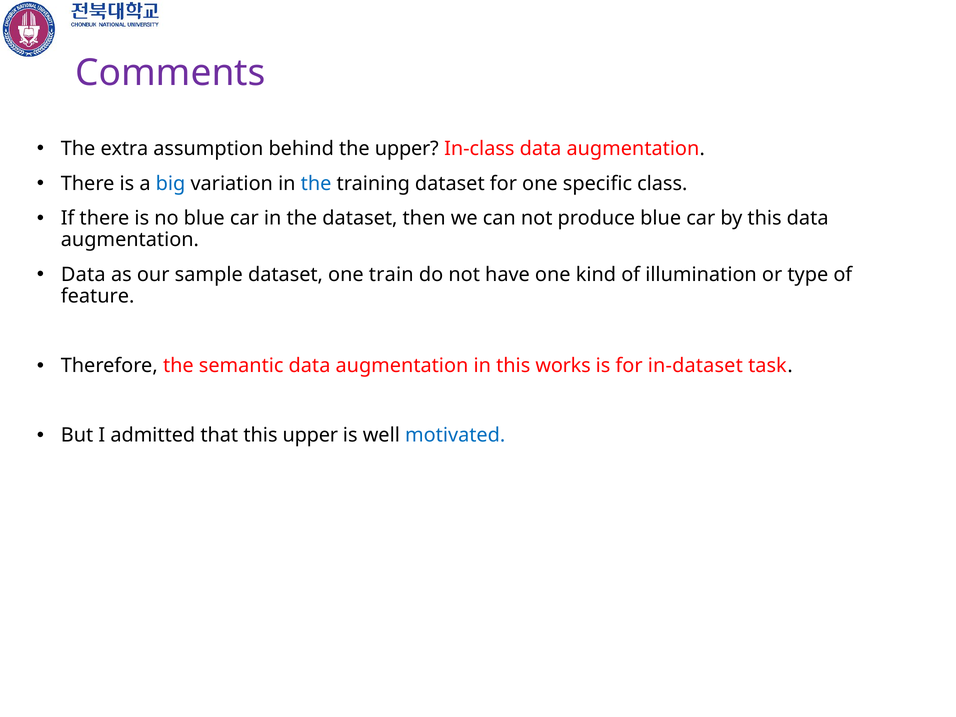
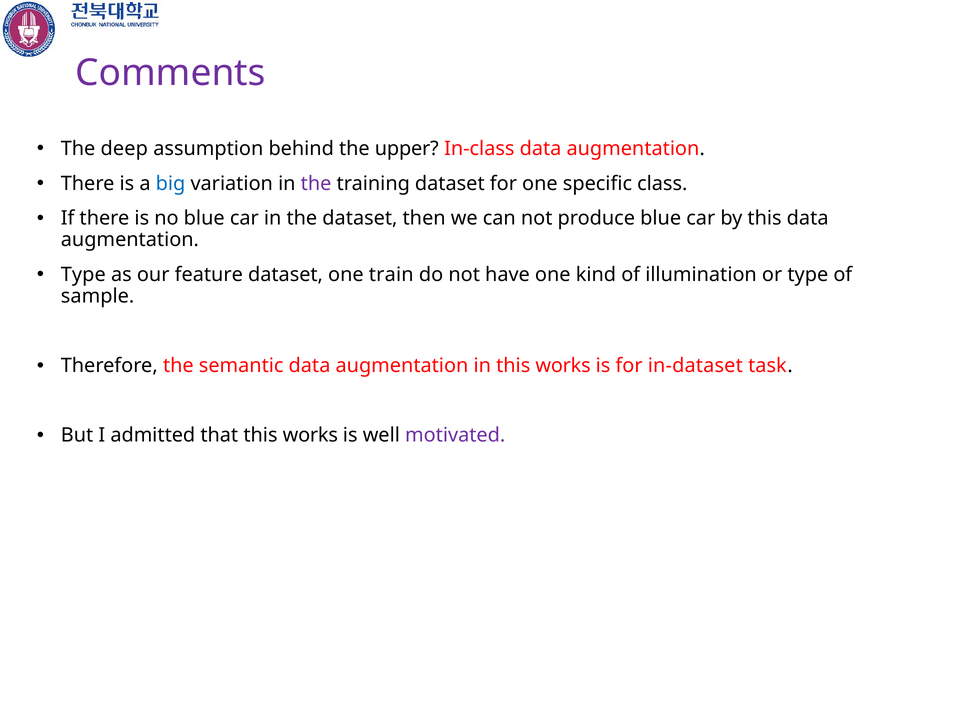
extra: extra -> deep (124, 149)
the colour: blue -> purple (316, 184)
Data: Data -> Type (83, 275)
sample: sample -> feature (209, 275)
feature: feature -> sample (98, 296)
that this upper: upper -> works (310, 435)
motivated colour: blue -> purple (455, 435)
